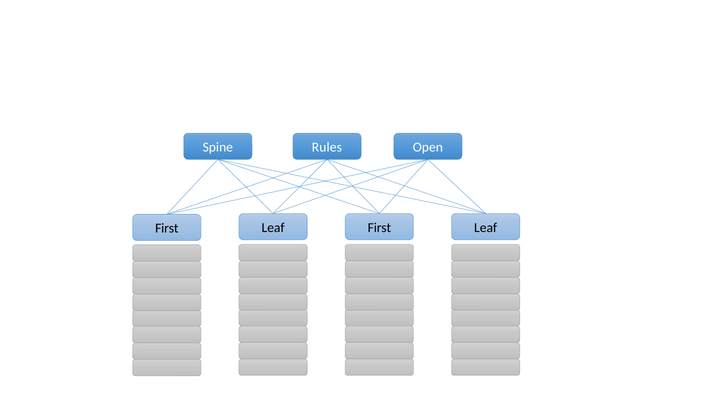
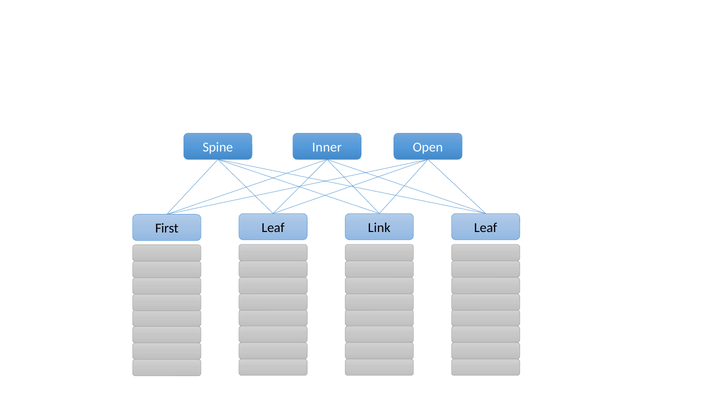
Rules: Rules -> Inner (327, 147)
Leaf First: First -> Link (379, 228)
